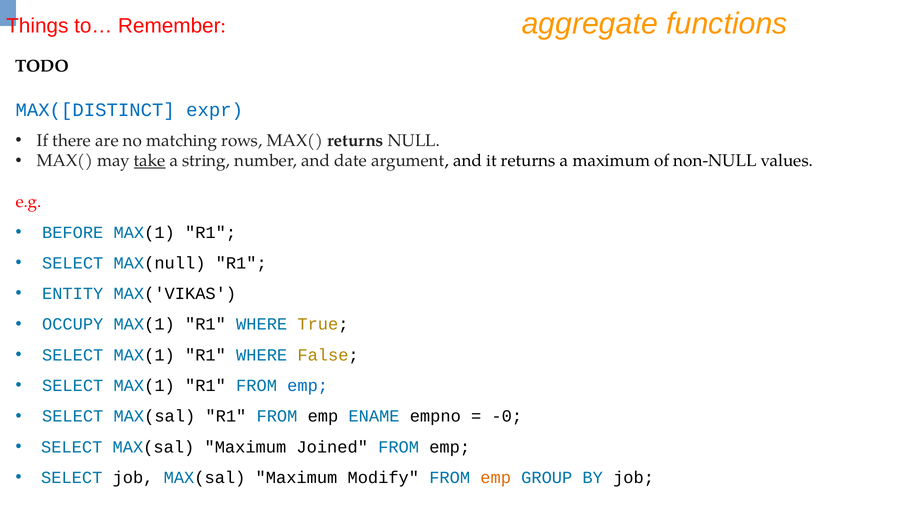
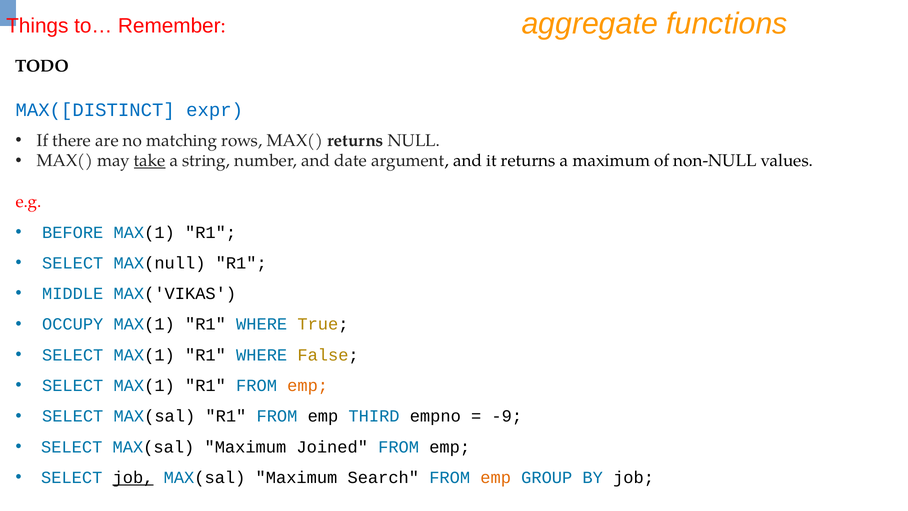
ENTITY: ENTITY -> MIDDLE (73, 294)
emp colour: blue -> orange (308, 385)
ENAME: ENAME -> THIRD (374, 416)
-0: -0 -> -9 (507, 416)
job underline: none -> present (133, 477)
Modify: Modify -> Search (383, 477)
